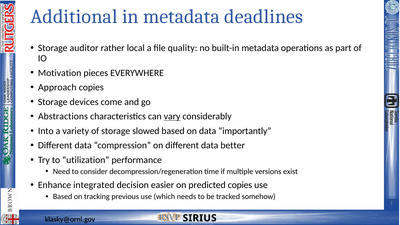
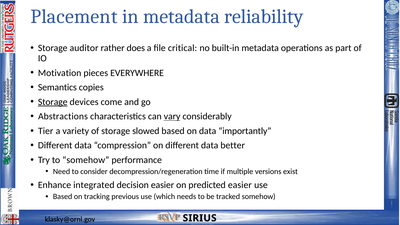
Additional: Additional -> Placement (74, 17)
deadlines: deadlines -> reliability (264, 17)
local: local -> does (136, 48)
quality: quality -> critical (183, 48)
Approach: Approach -> Semantics (57, 87)
Storage underline: none -> present (53, 102)
Into: Into -> Tier (46, 131)
to utilization: utilization -> somehow (86, 160)
predicted copies: copies -> easier (240, 185)
